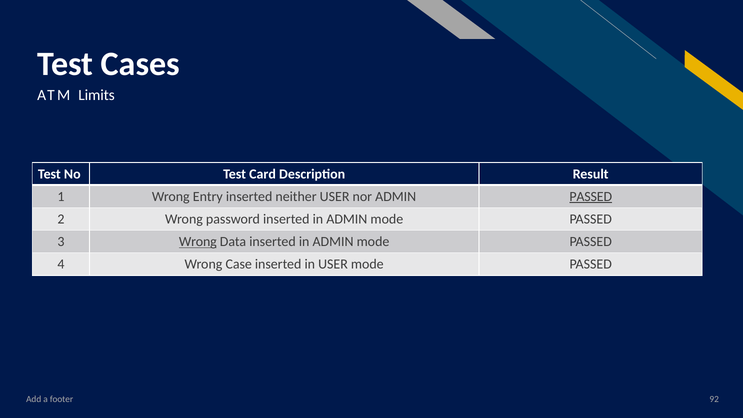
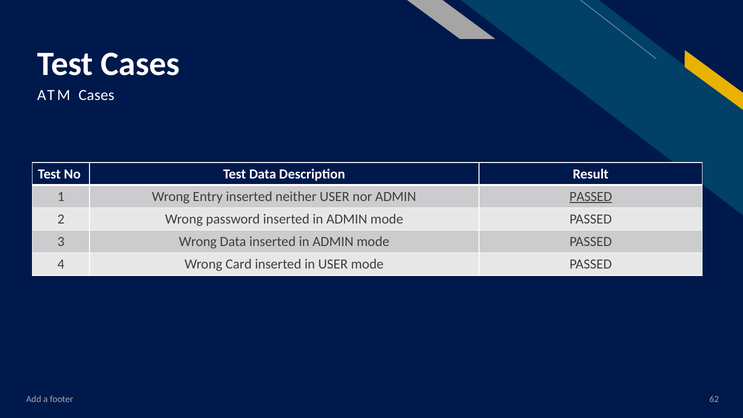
ATM Limits: Limits -> Cases (96, 95)
Test Card: Card -> Data (263, 174)
Wrong underline: present -> none (198, 242)
Case: Case -> Card (239, 264)
92: 92 -> 62 (714, 399)
